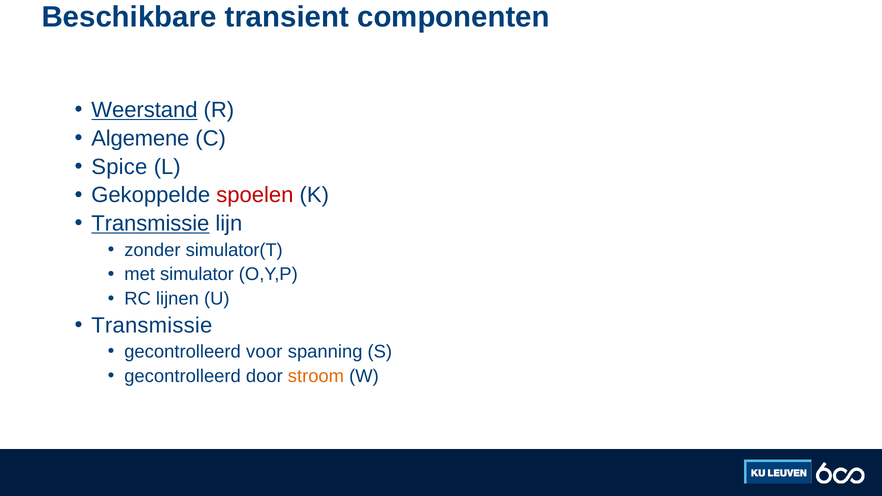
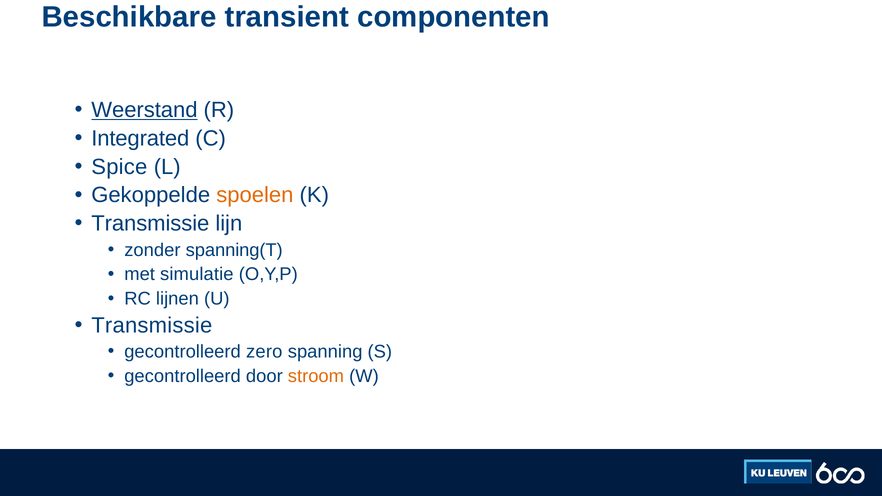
Algemene: Algemene -> Integrated (140, 138)
spoelen colour: red -> orange (255, 195)
Transmissie underline: present -> none (150, 224)
simulator(T: simulator(T -> spanning(T (234, 250)
simulator: simulator -> simulatie (197, 274)
voor: voor -> zero (264, 352)
